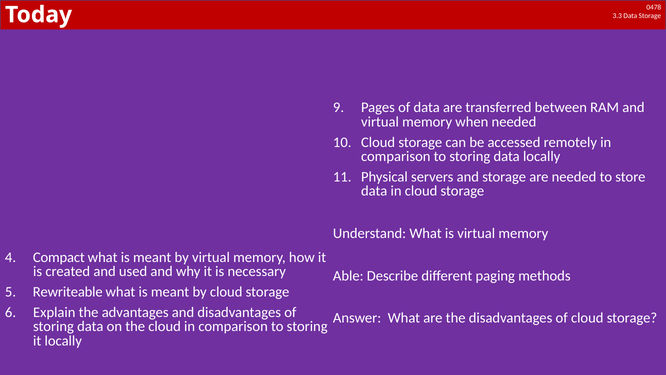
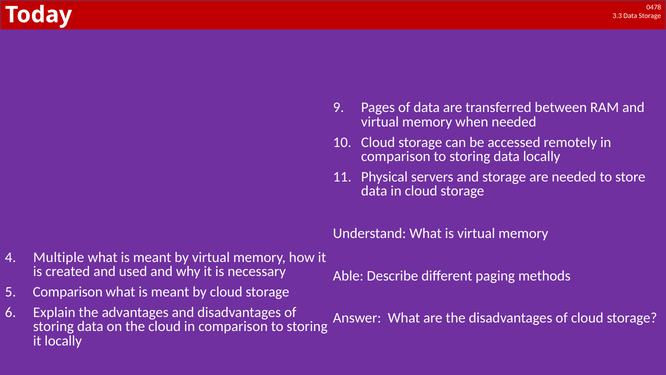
Compact: Compact -> Multiple (59, 257)
Rewriteable: Rewriteable -> Comparison (68, 292)
